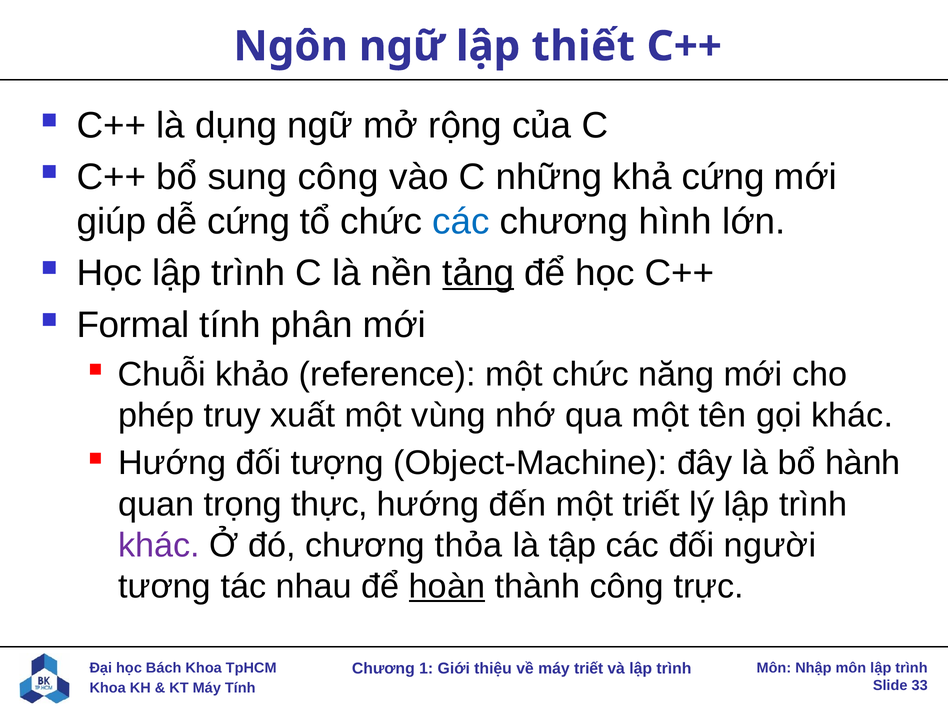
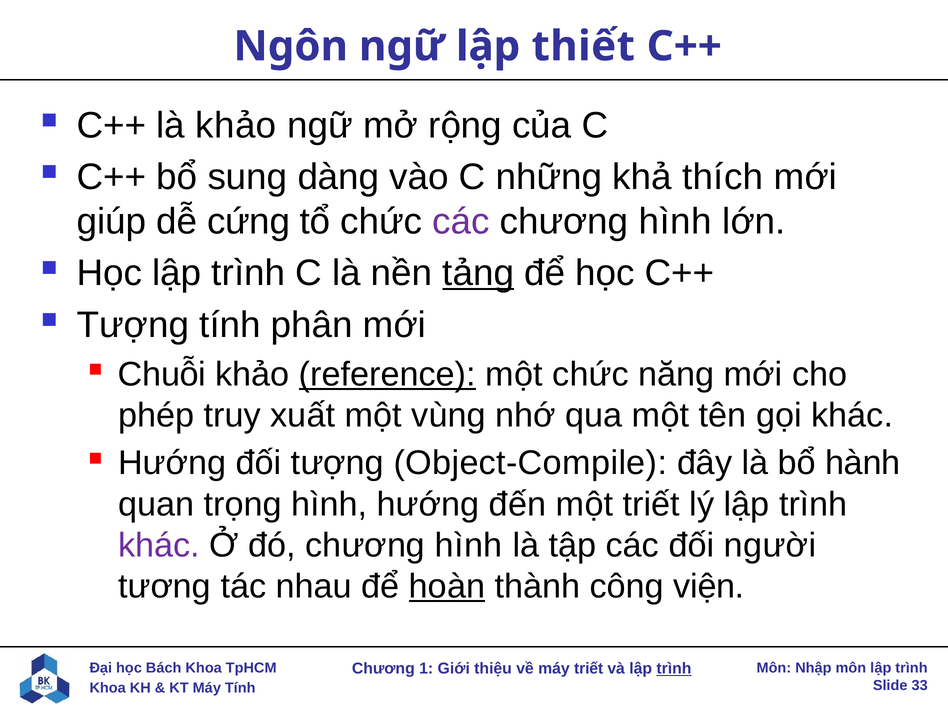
là dụng: dụng -> khảo (236, 126)
sung công: công -> dàng (338, 177)
khả cứng: cứng -> thích (723, 177)
các colour: blue -> purple (461, 222)
Formal: Formal -> Tượng (133, 325)
reference underline: none -> present (387, 374)
Object-Machine: Object-Machine -> Object-Compile (530, 463)
trọng thực: thực -> hình (329, 504)
đó chương thỏa: thỏa -> hình (469, 545)
trực: trực -> viện (709, 586)
trình underline: none -> present (674, 669)
